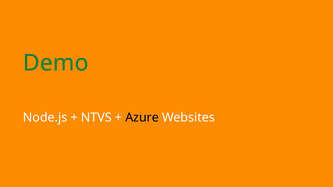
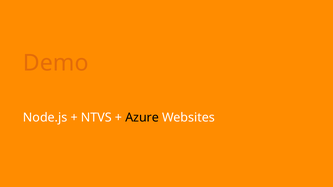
Demo colour: green -> orange (56, 63)
